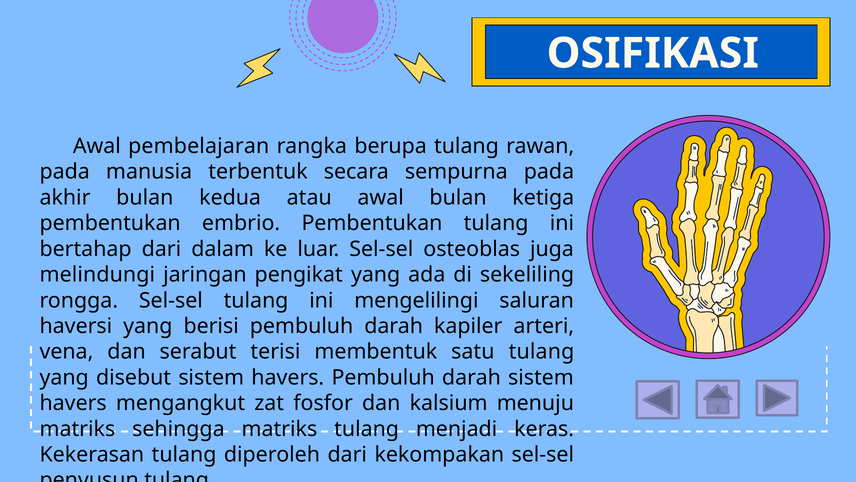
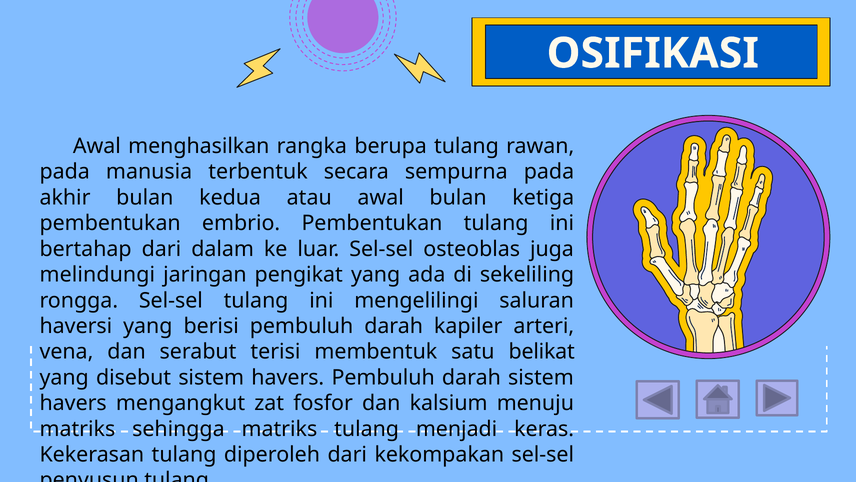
pembelajaran: pembelajaran -> menghasilkan (199, 146)
satu tulang: tulang -> belikat (542, 352)
